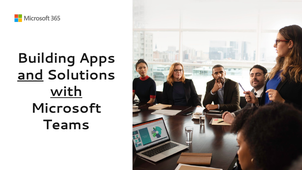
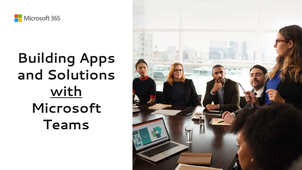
and underline: present -> none (30, 75)
